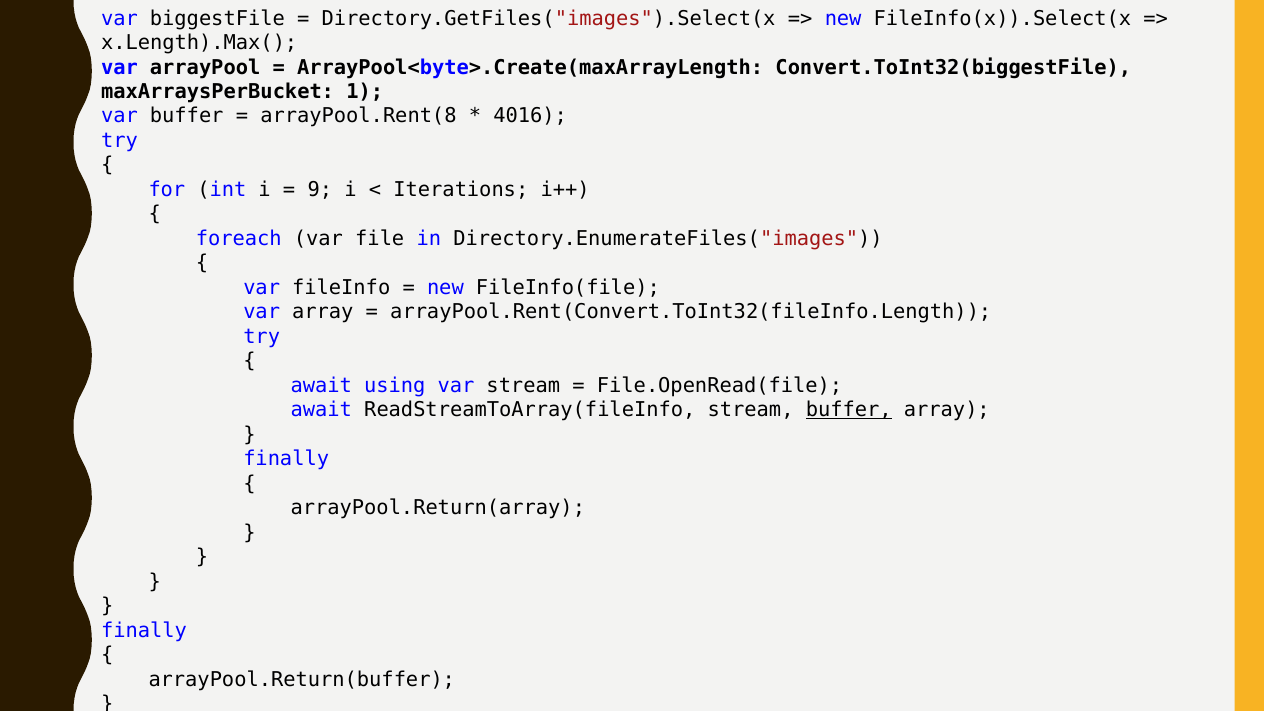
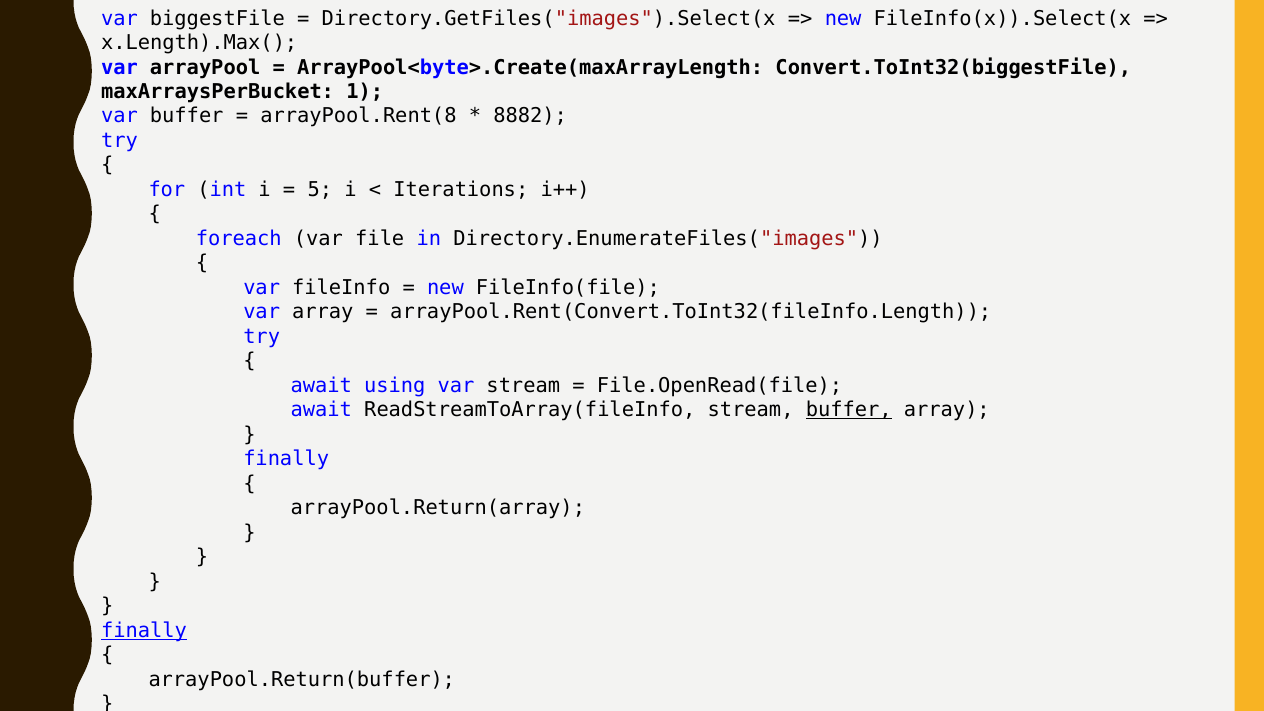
4016: 4016 -> 8882 (530, 116)
9: 9 -> 5 (320, 190)
finally underline: none -> present (144, 630)
